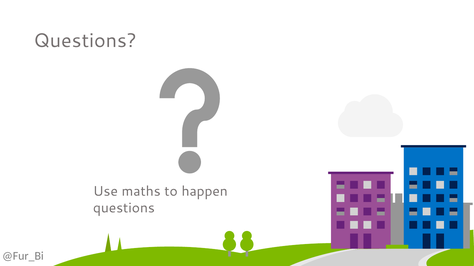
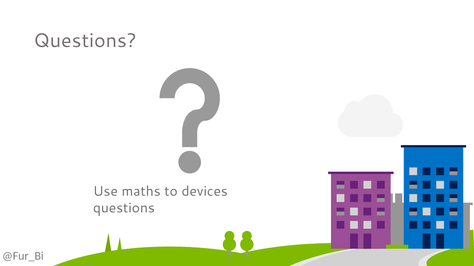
happen: happen -> devices (205, 192)
